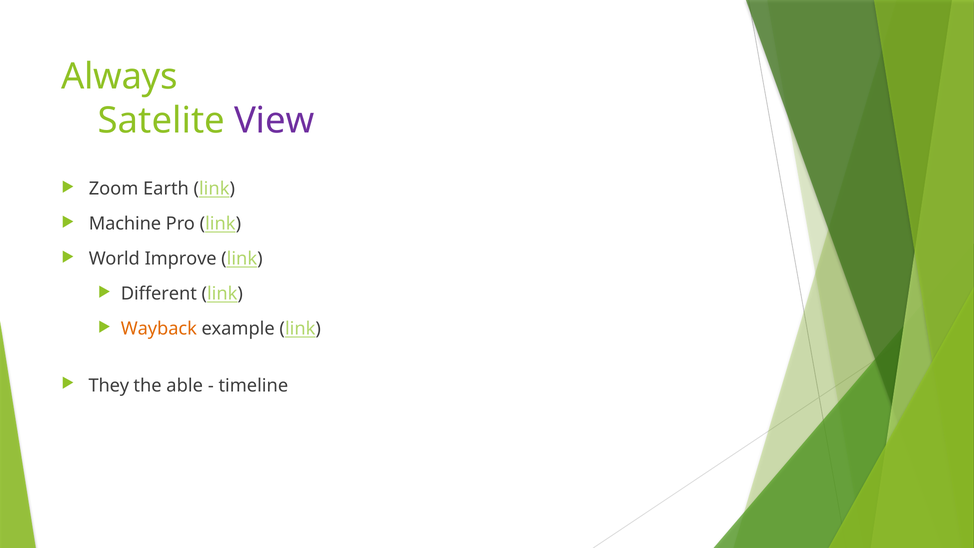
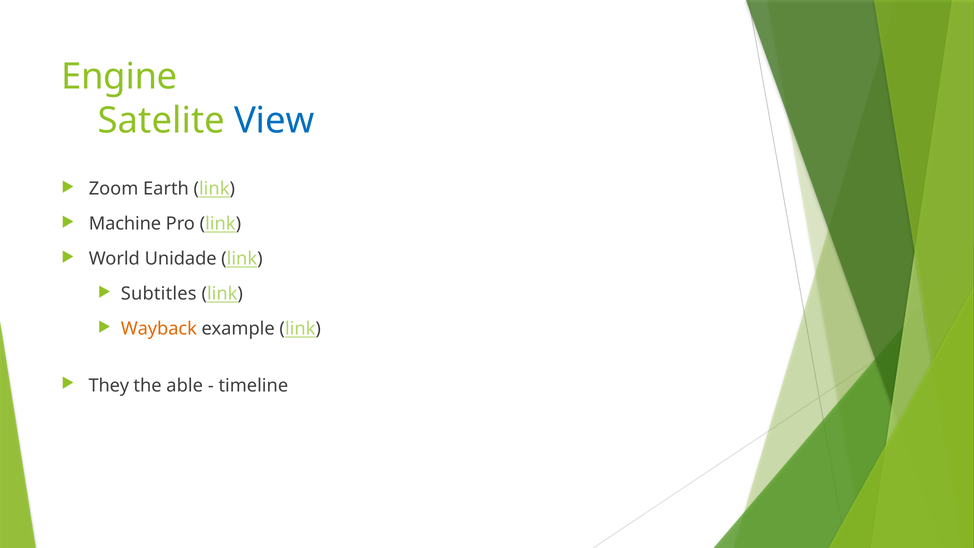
Always: Always -> Engine (119, 77)
View colour: purple -> blue (274, 121)
Improve: Improve -> Unidade (181, 259)
Different: Different -> Subtitles (159, 294)
